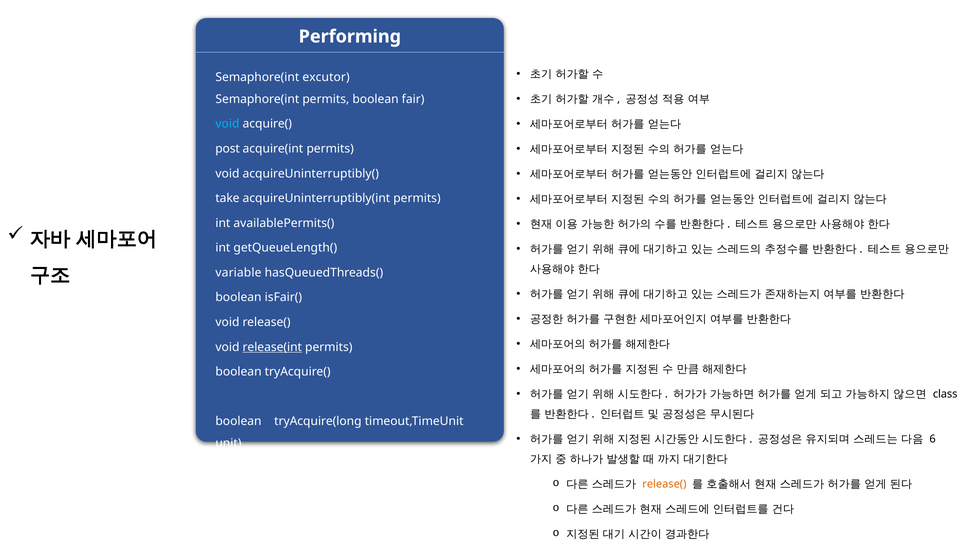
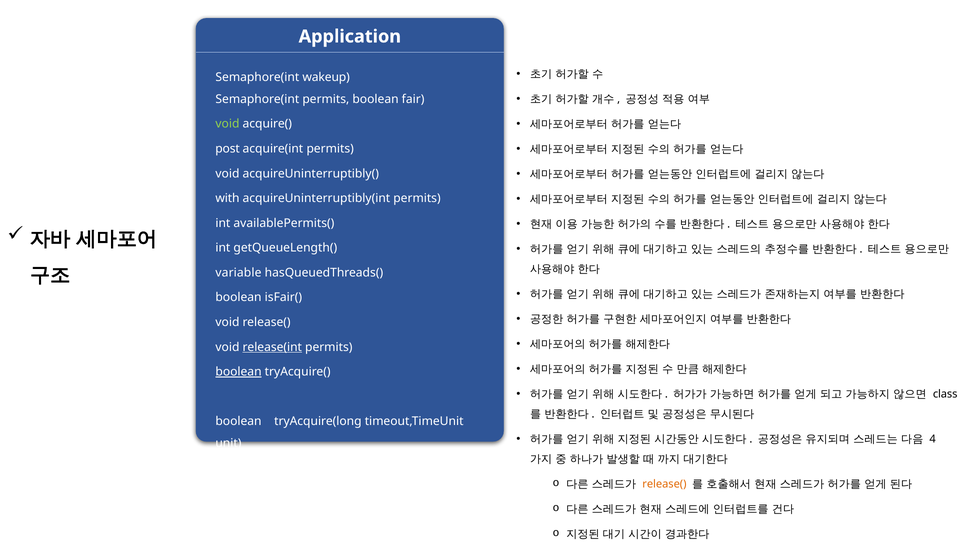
Performing: Performing -> Application (350, 37)
excutor: excutor -> wakeup (326, 77)
void colour: light blue -> light green (227, 124)
take: take -> with (228, 198)
boolean underline: none -> present (239, 372)
6: 6 -> 4 (933, 439)
